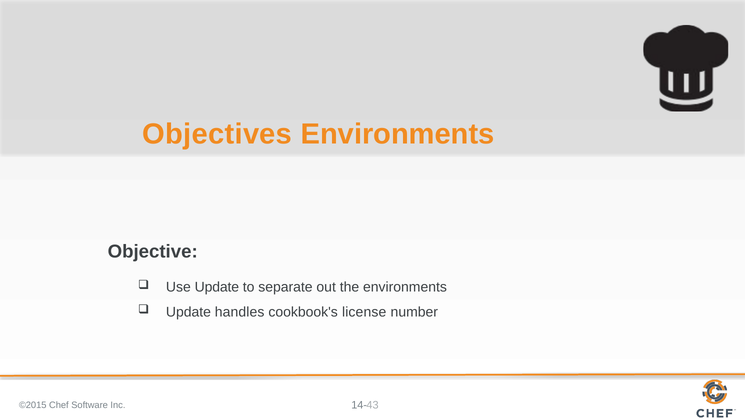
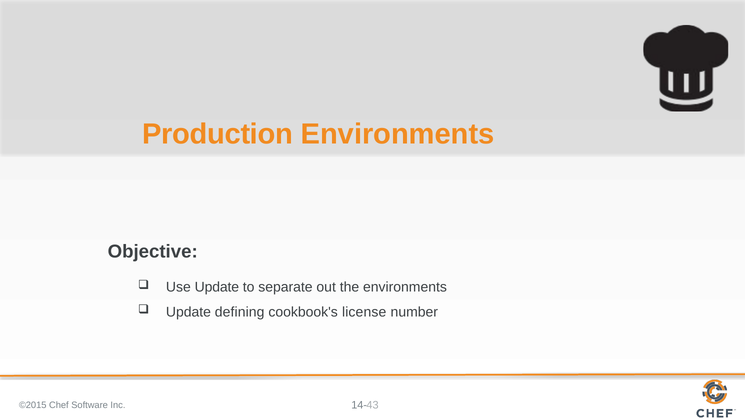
Objectives: Objectives -> Production (218, 134)
handles: handles -> defining (240, 312)
